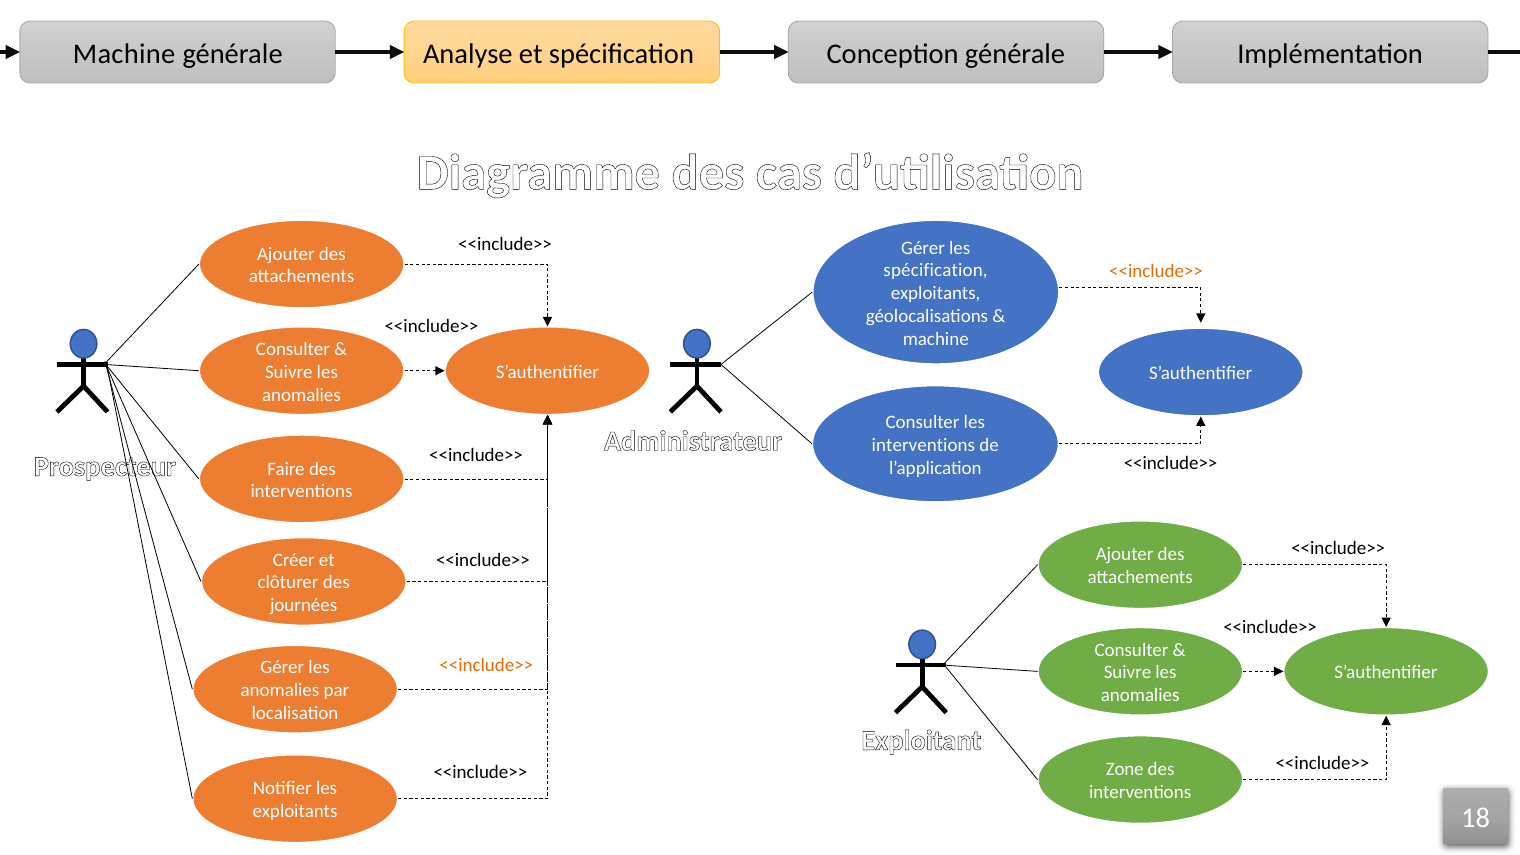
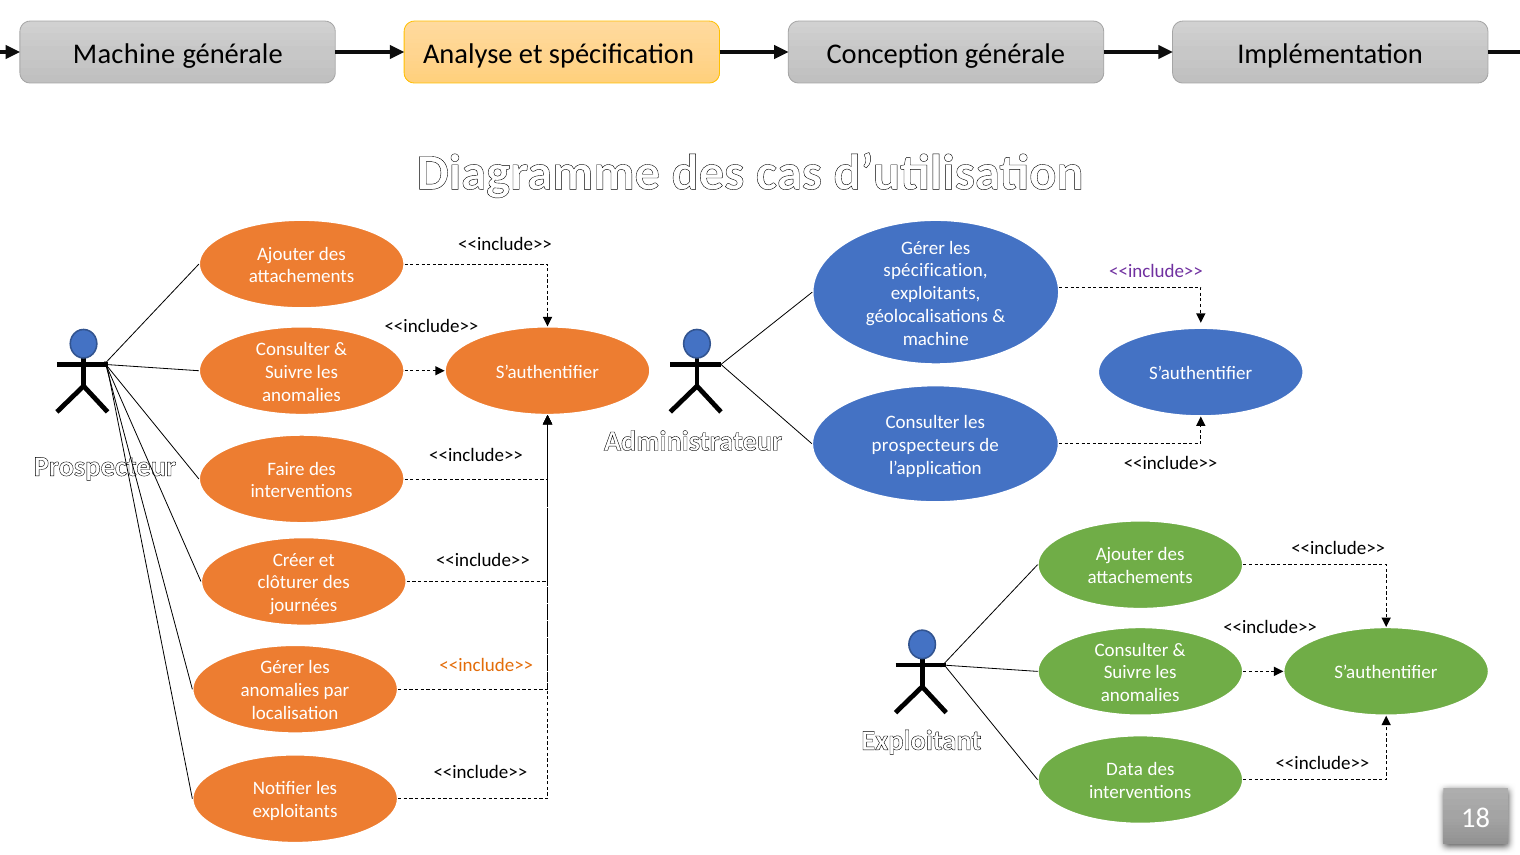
<<include>> colour: orange -> purple (1156, 271)
interventions: interventions -> prospecteurs (923, 445)
Zone: Zone -> Data (1125, 769)
